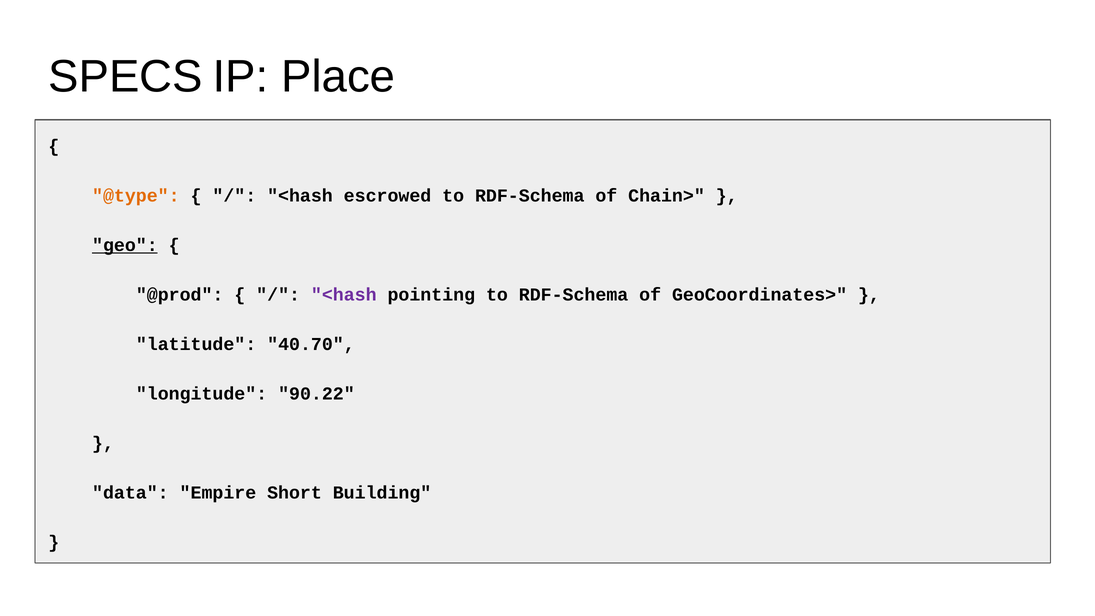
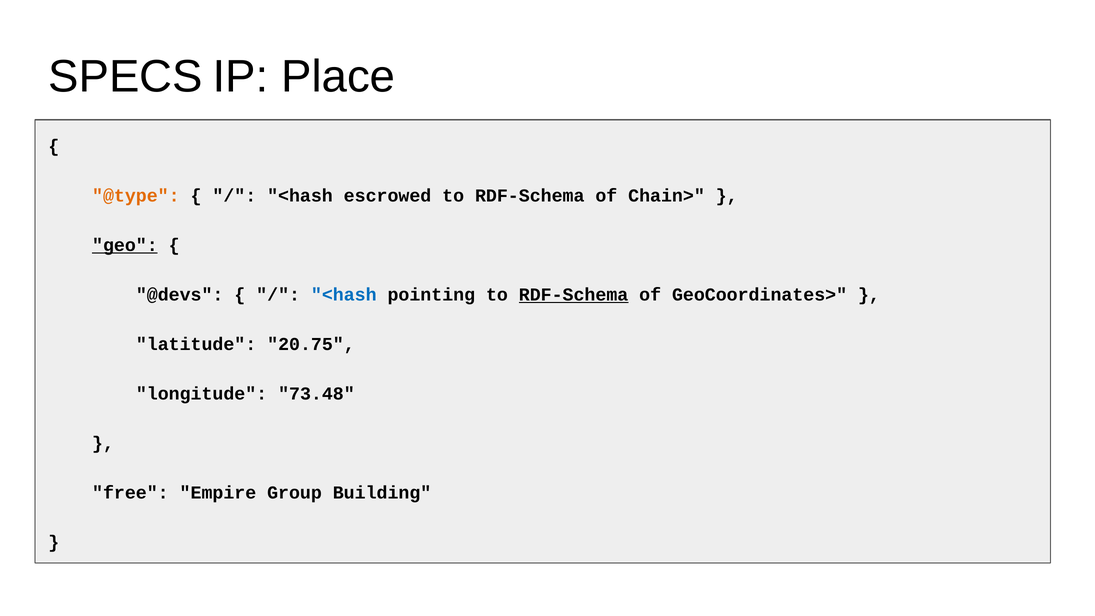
@prod: @prod -> @devs (180, 295)
<hash colour: purple -> blue (344, 295)
RDF-Schema underline: none -> present (574, 295)
40.70: 40.70 -> 20.75 (311, 344)
90.22: 90.22 -> 73.48 (316, 394)
data: data -> free (130, 493)
Short: Short -> Group (295, 493)
